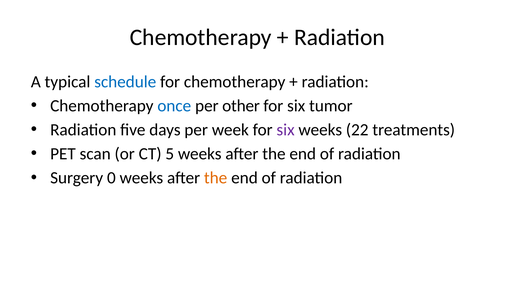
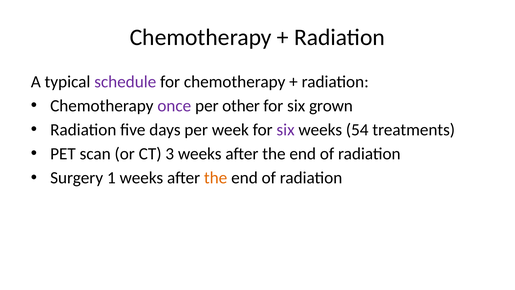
schedule colour: blue -> purple (125, 82)
once colour: blue -> purple (174, 106)
tumor: tumor -> grown (331, 106)
22: 22 -> 54 (357, 130)
5: 5 -> 3 (170, 154)
0: 0 -> 1 (111, 178)
